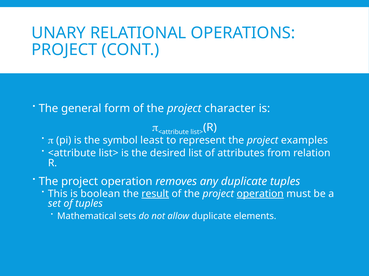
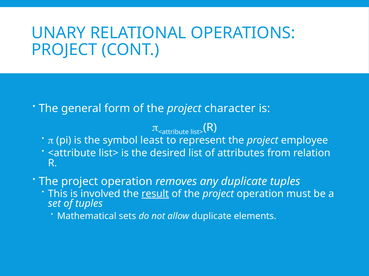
examples: examples -> employee (305, 141)
boolean: boolean -> involved (100, 194)
operation underline: present -> none (260, 194)
